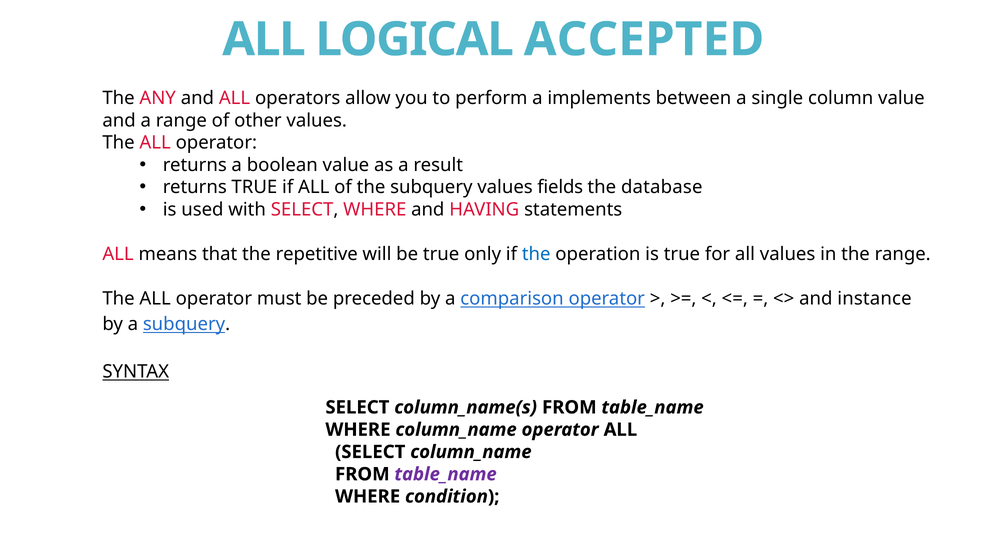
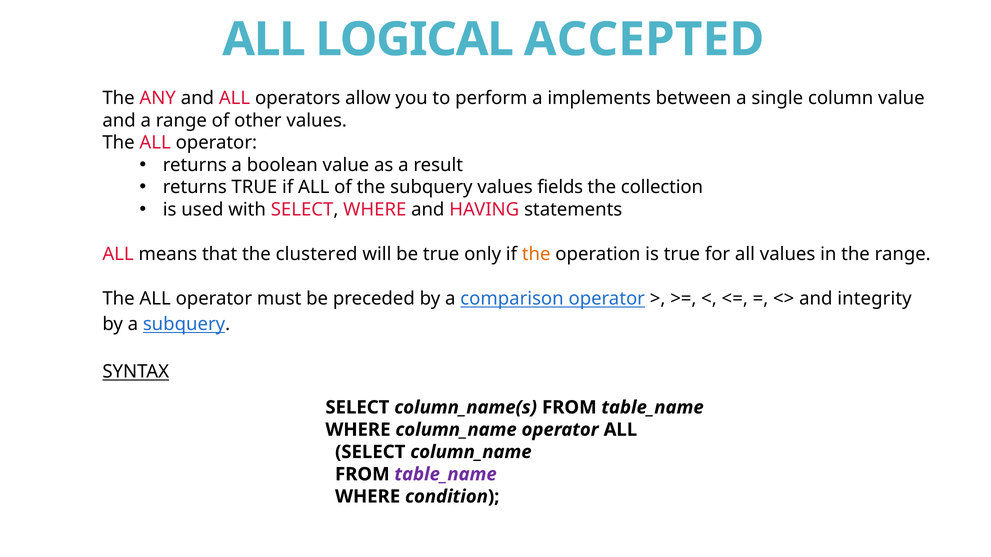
database: database -> collection (662, 187)
repetitive: repetitive -> clustered (317, 254)
the colour: blue -> orange (536, 254)
instance: instance -> integrity (875, 299)
